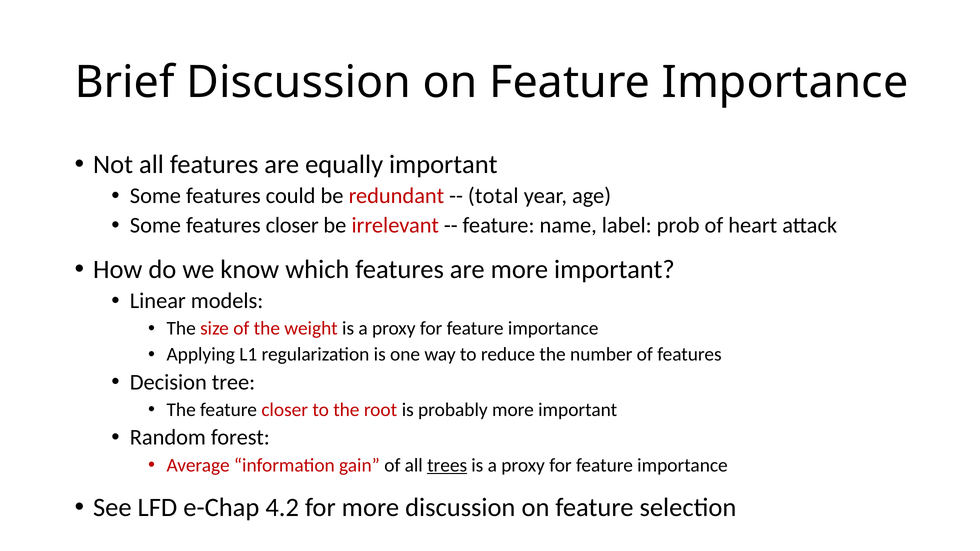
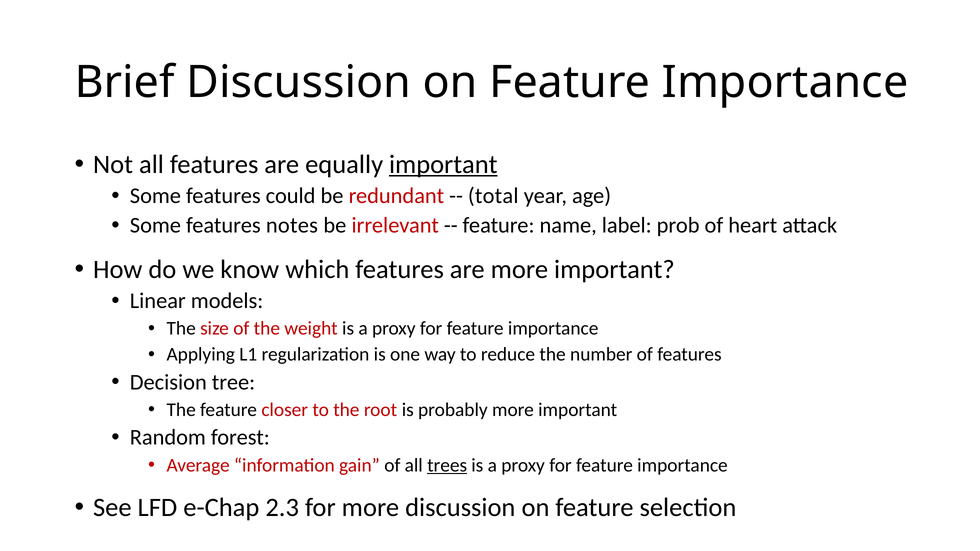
important underline: none -> present (443, 165)
features closer: closer -> notes (292, 225)
4.2: 4.2 -> 2.3 (282, 508)
